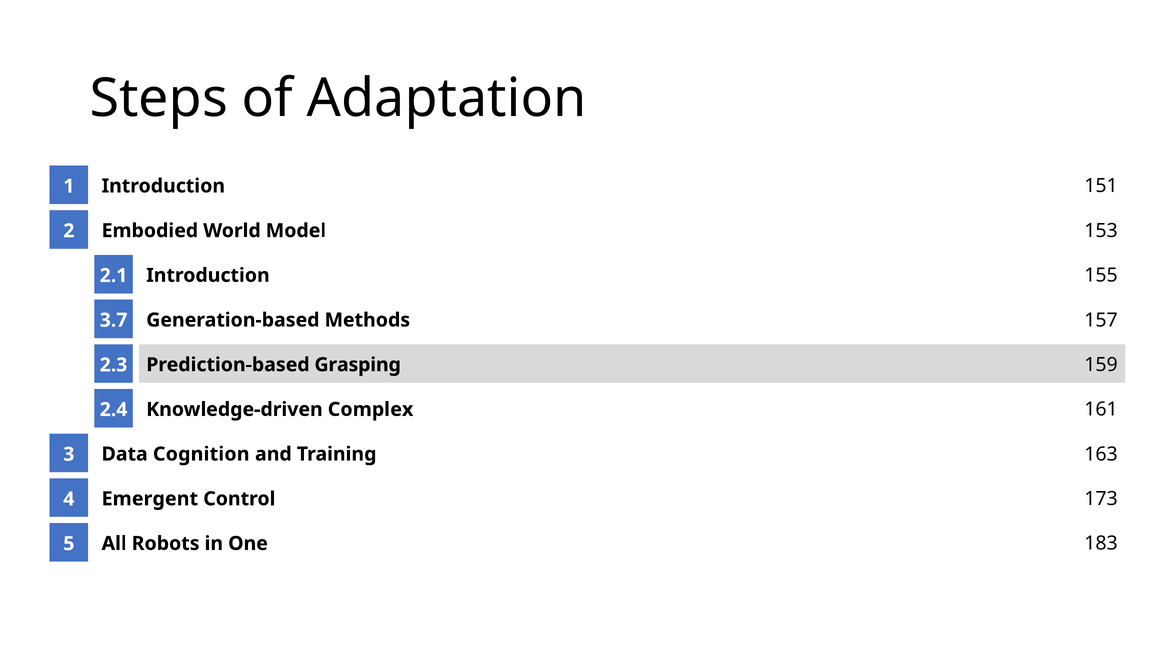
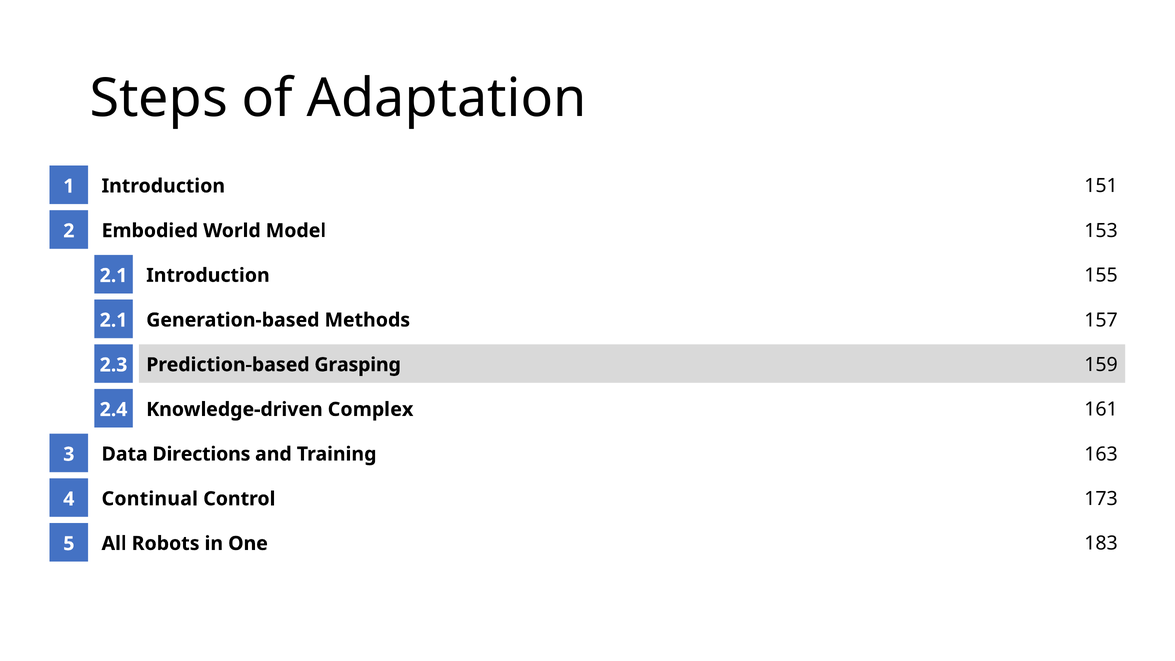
3.7: 3.7 -> 2.1 (114, 320)
Cognition: Cognition -> Directions (201, 454)
Emergent: Emergent -> Continual (150, 499)
